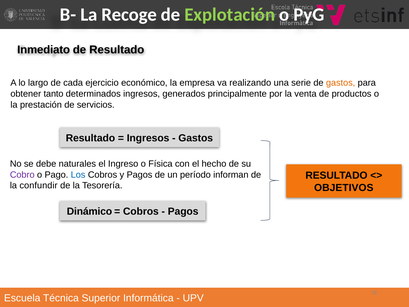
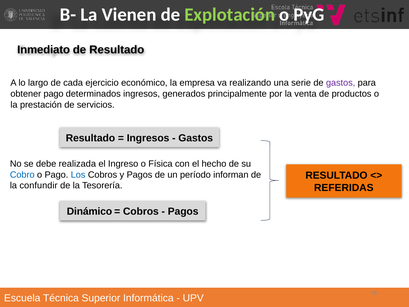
Recoge: Recoge -> Vienen (129, 15)
gastos colour: orange -> purple (341, 83)
obtener tanto: tanto -> pago (54, 94)
naturales: naturales -> realizada (77, 164)
Cobro colour: purple -> blue (22, 175)
OBJETIVOS: OBJETIVOS -> REFERIDAS (344, 188)
